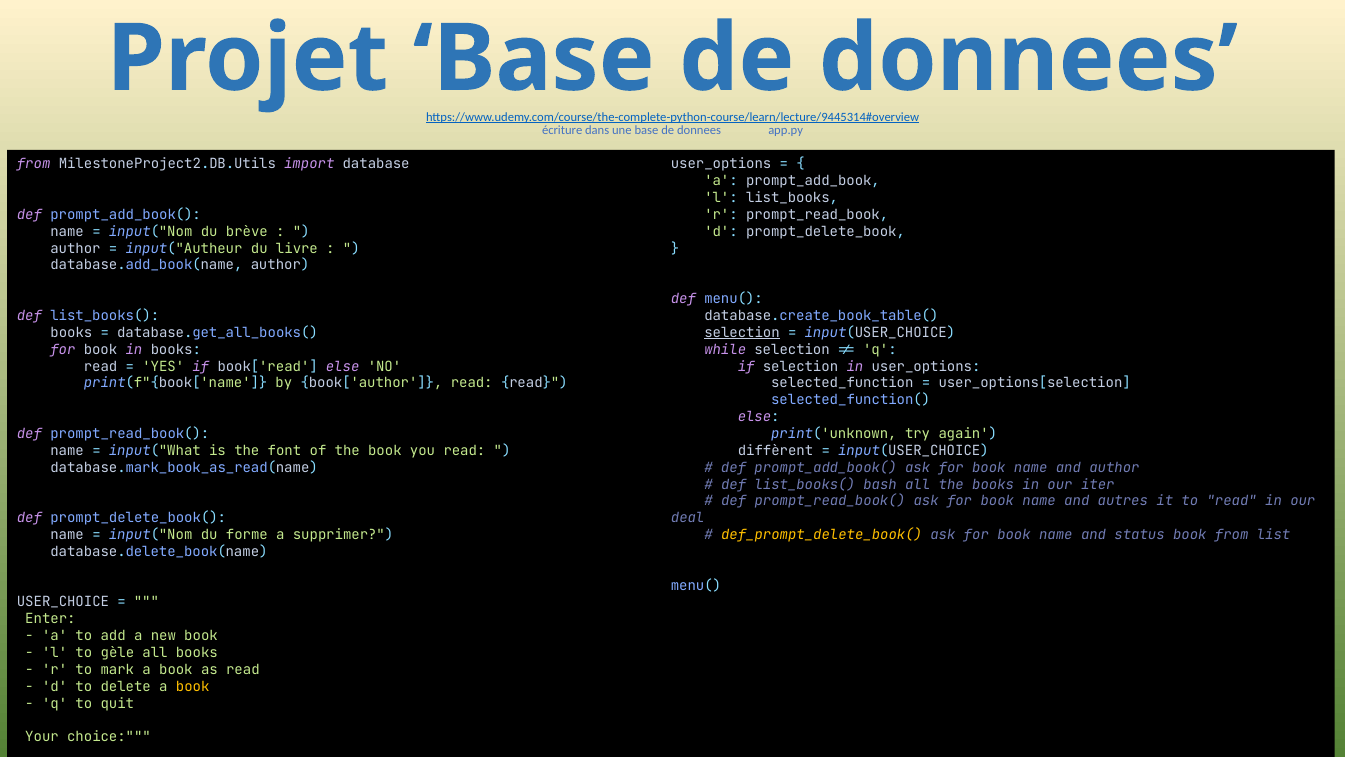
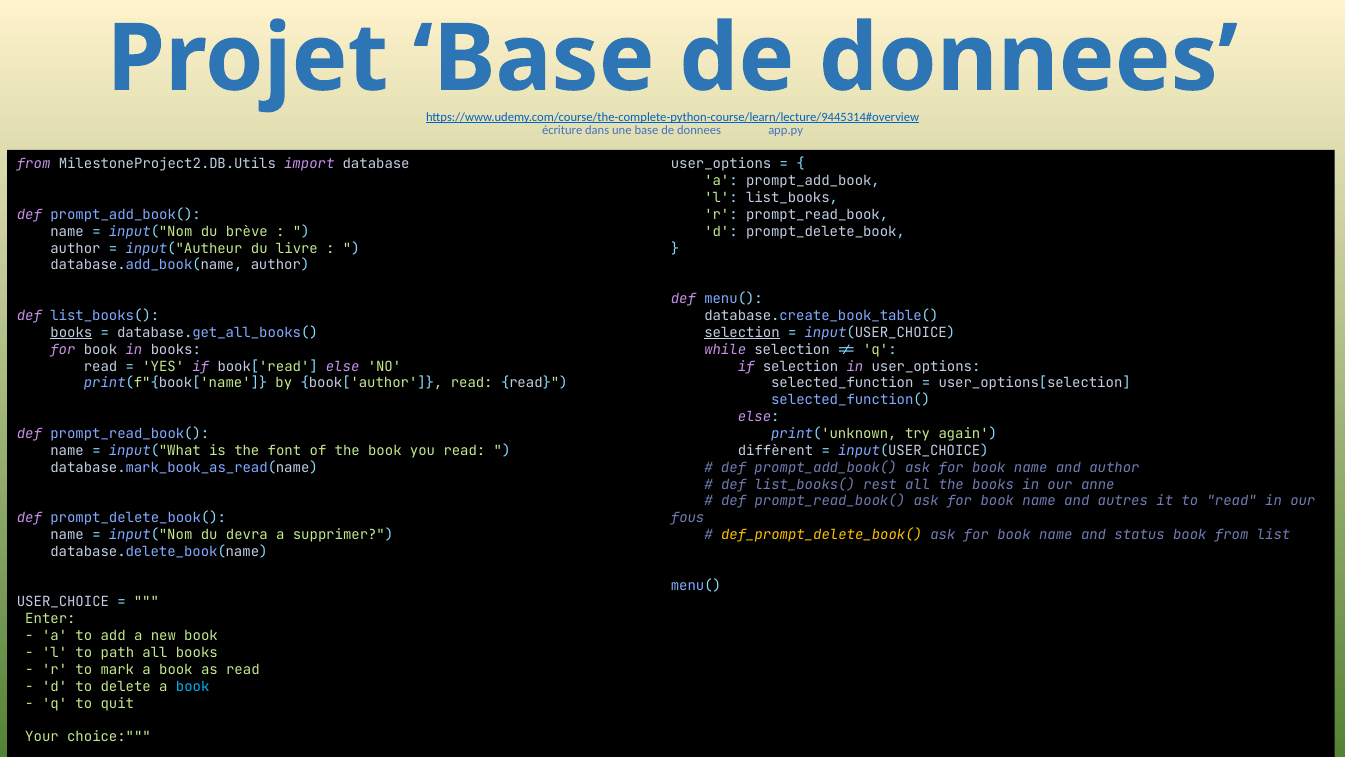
books underline: none -> present (71, 333)
bash: bash -> rest (880, 484)
iter: iter -> anne (1098, 484)
deal: deal -> fous (688, 518)
forme: forme -> devra (247, 535)
gèle: gèle -> path (117, 652)
book colour: yellow -> light blue (193, 686)
